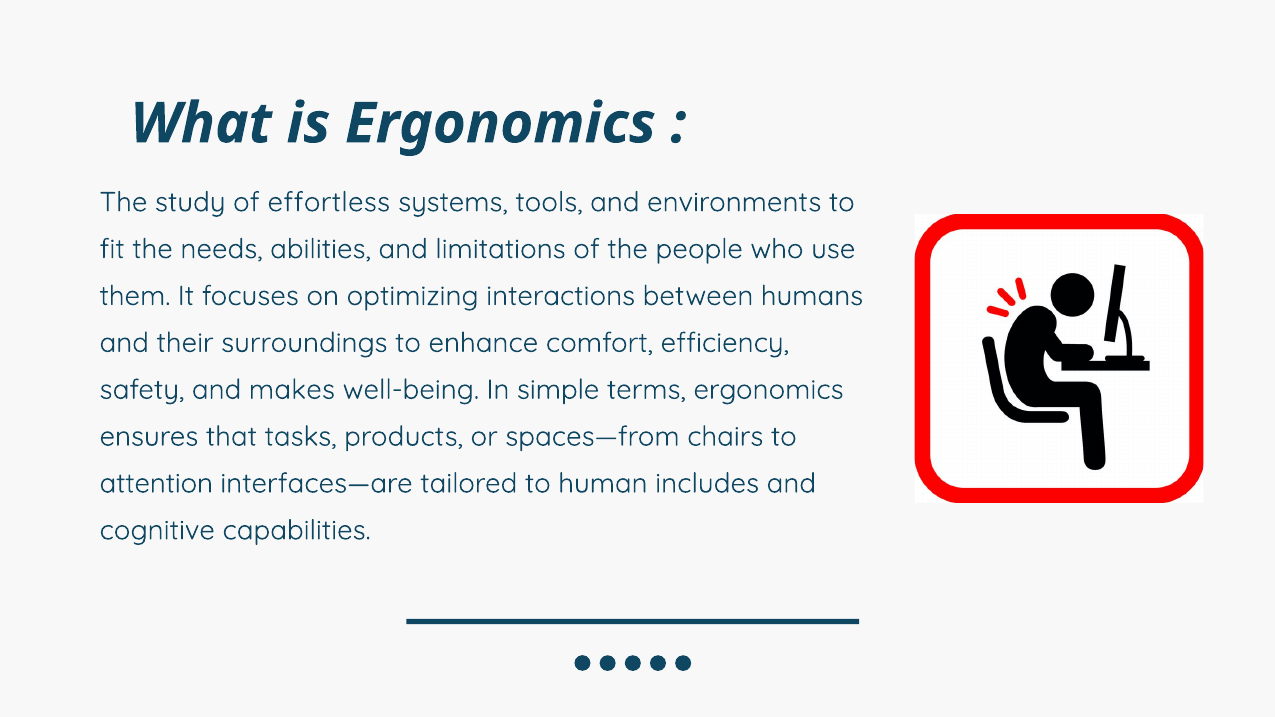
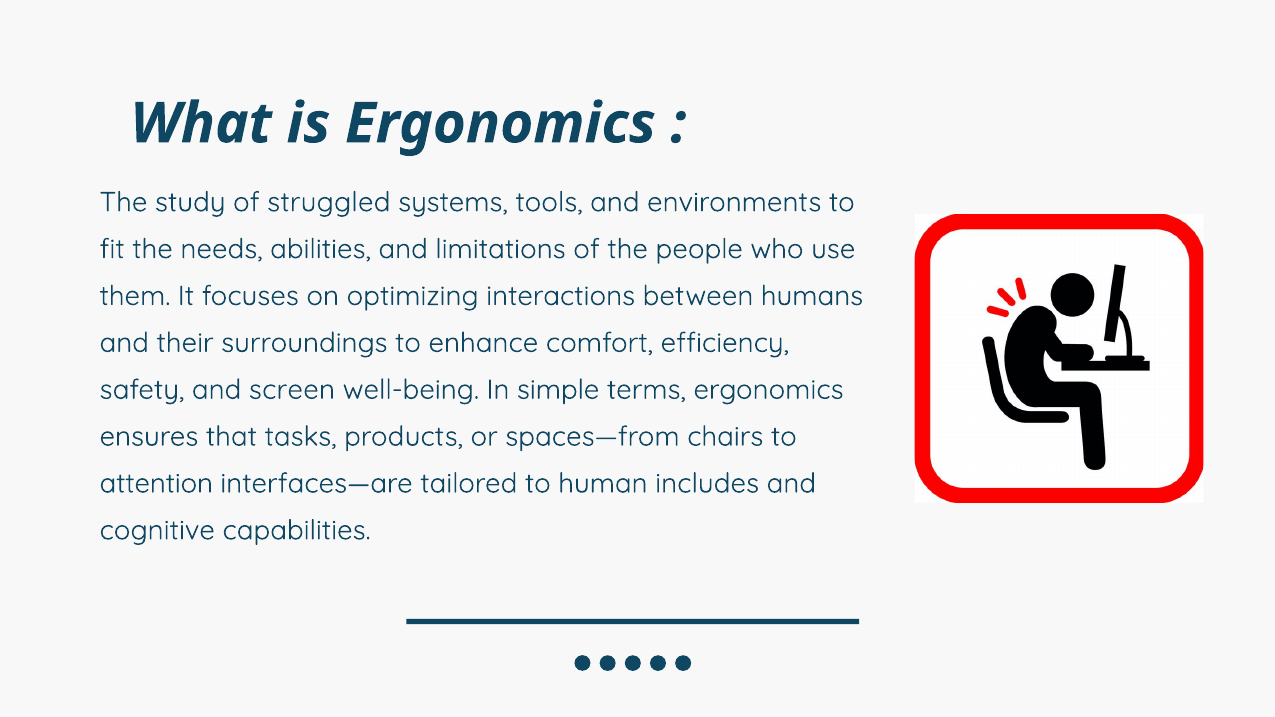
effortless: effortless -> struggled (329, 202)
makes: makes -> screen (292, 390)
